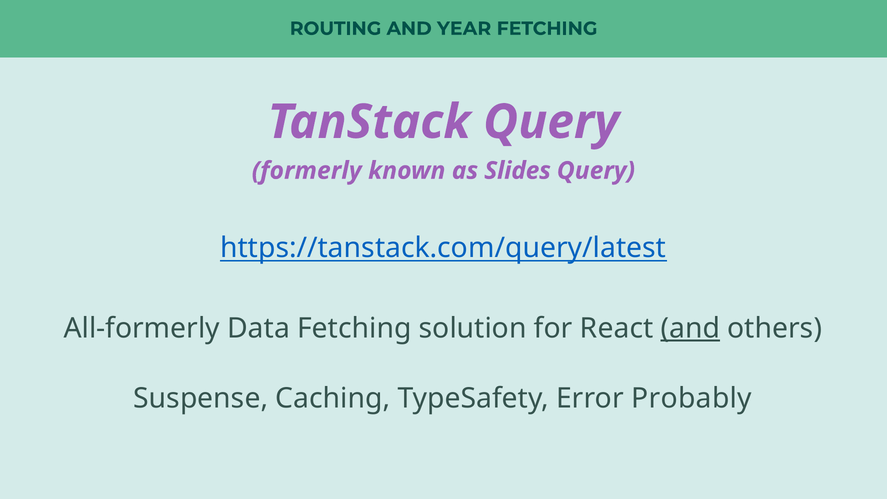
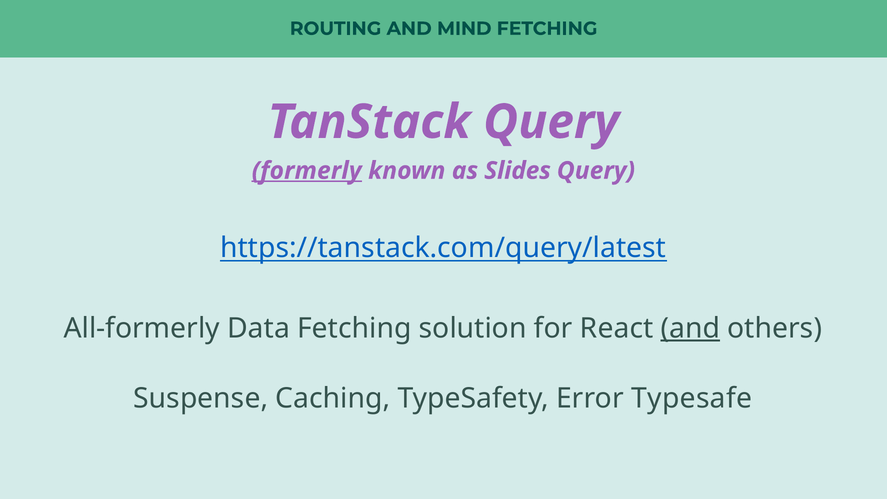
YEAR: YEAR -> MIND (464, 29)
formerly underline: none -> present (307, 171)
Probably: Probably -> Typesafe (692, 399)
